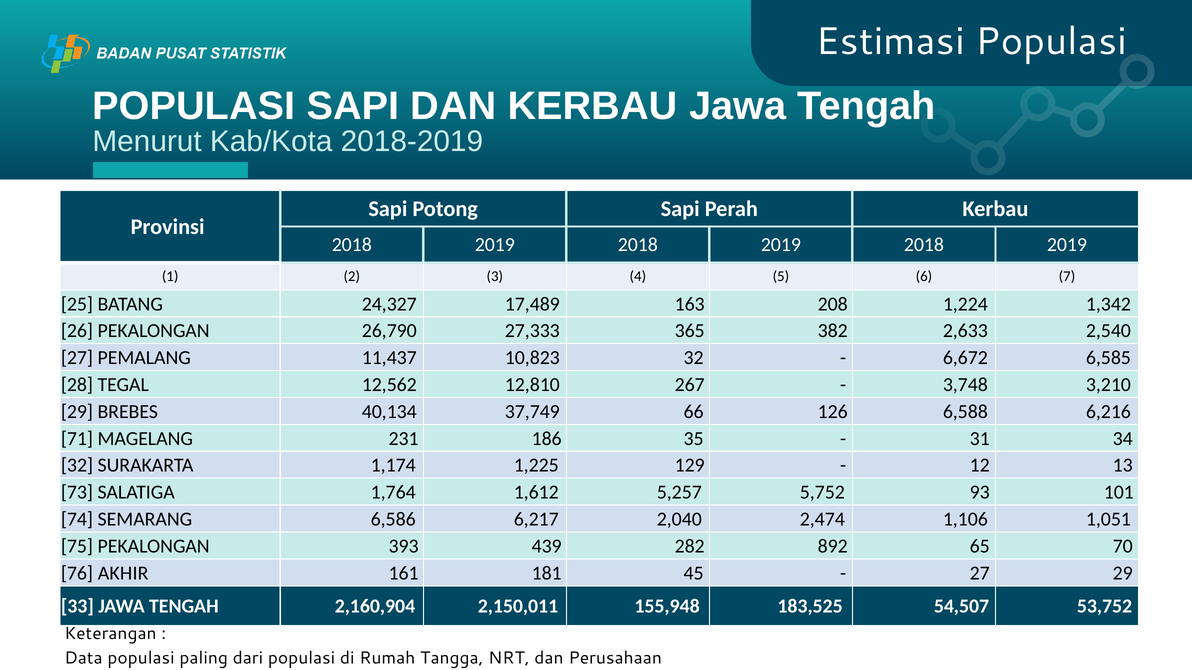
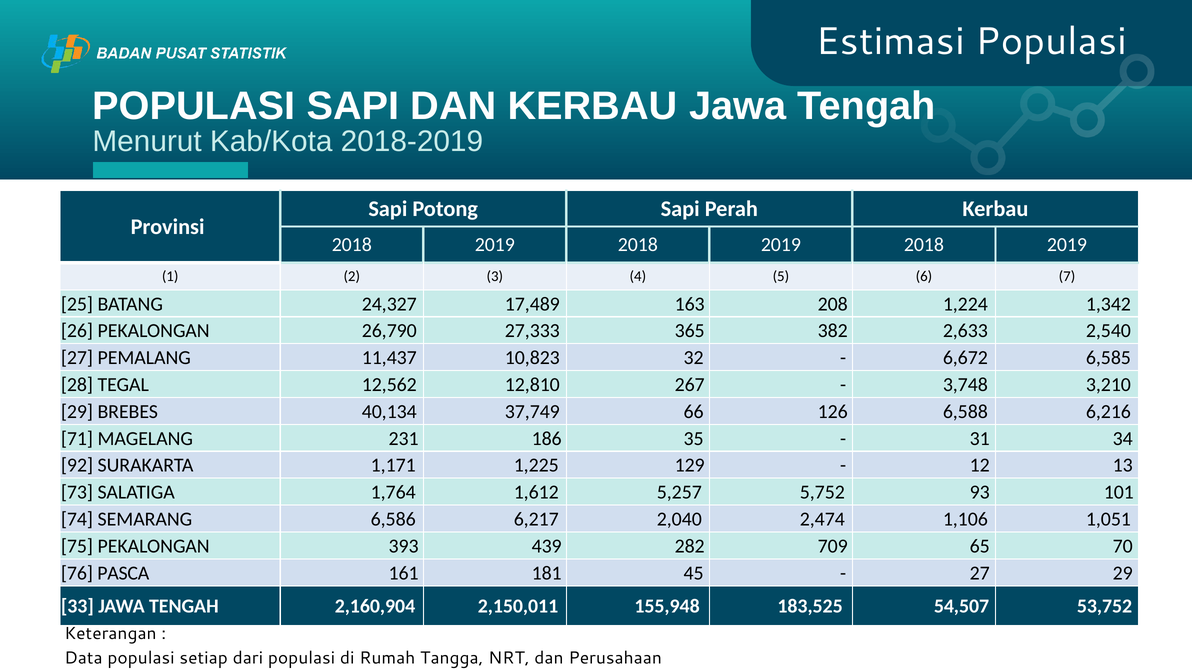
32: 32 -> 92 (77, 466)
1,174: 1,174 -> 1,171 (393, 466)
892: 892 -> 709 (833, 547)
AKHIR: AKHIR -> PASCA (123, 573)
paling: paling -> setiap (204, 658)
